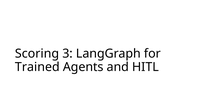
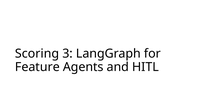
Trained: Trained -> Feature (37, 67)
